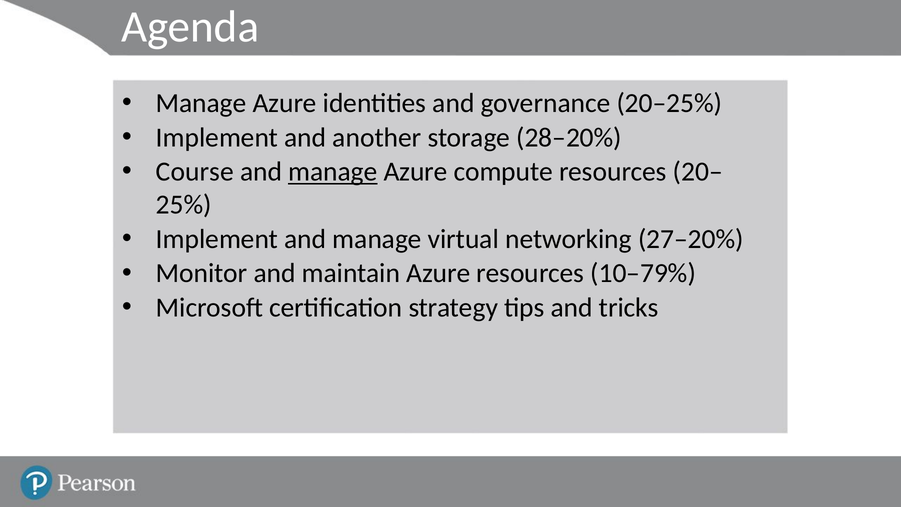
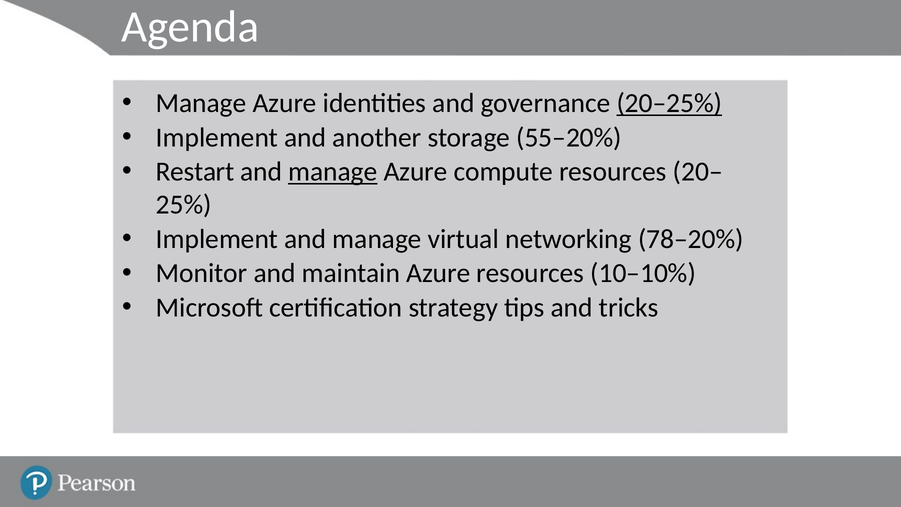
20–25% underline: none -> present (669, 103)
28–20%: 28–20% -> 55–20% (569, 137)
Course: Course -> Restart (195, 172)
27–20%: 27–20% -> 78–20% (691, 239)
10–79%: 10–79% -> 10–10% (643, 273)
